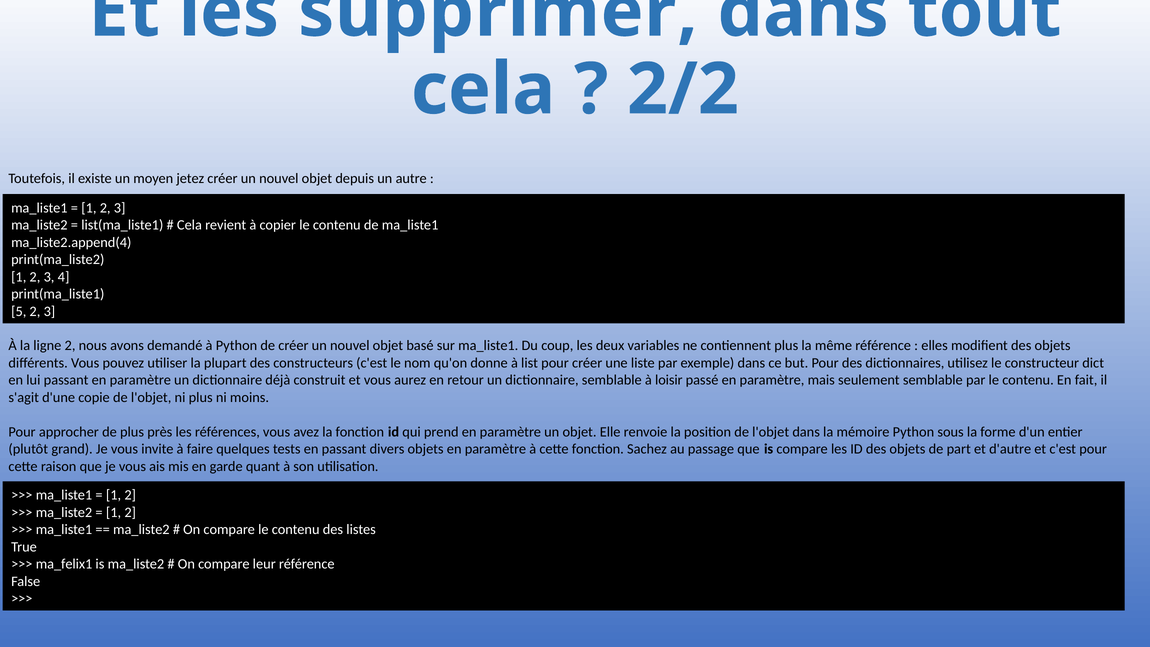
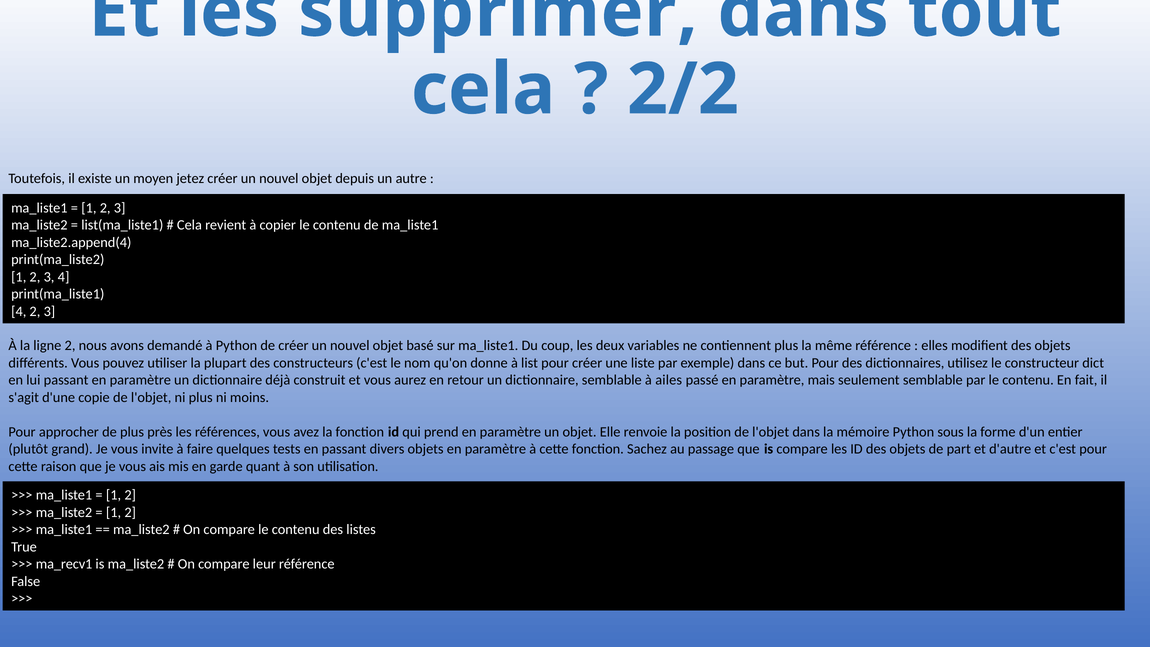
5: 5 -> 4 (19, 311)
loisir: loisir -> ailes (669, 380)
ma_felix1: ma_felix1 -> ma_recv1 (64, 564)
